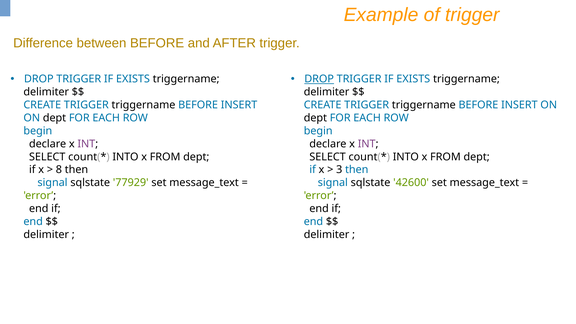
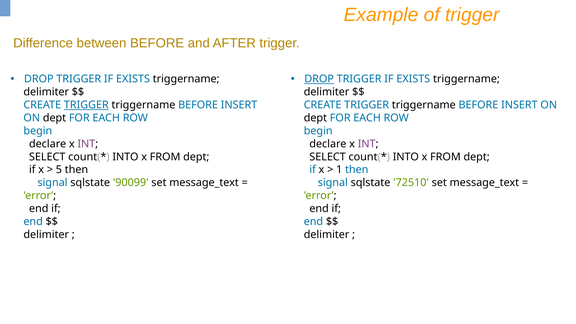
TRIGGER underline: none -> present (86, 105)
8: 8 -> 5 (59, 170)
3: 3 -> 1 (339, 170)
77929: 77929 -> 90099 (131, 183)
42600: 42600 -> 72510 (411, 183)
